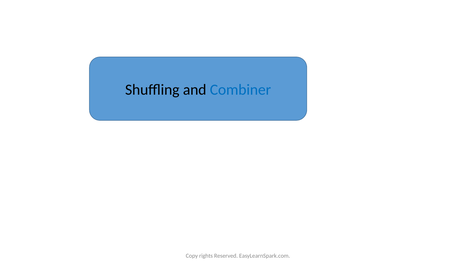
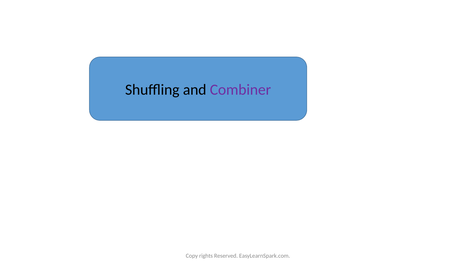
Combiner colour: blue -> purple (240, 90)
